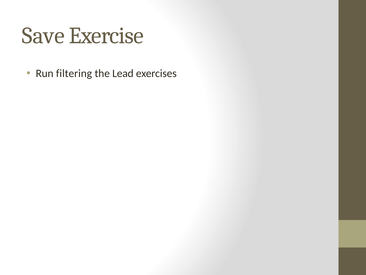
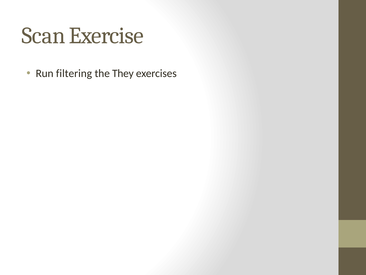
Save: Save -> Scan (43, 35)
Lead: Lead -> They (123, 73)
